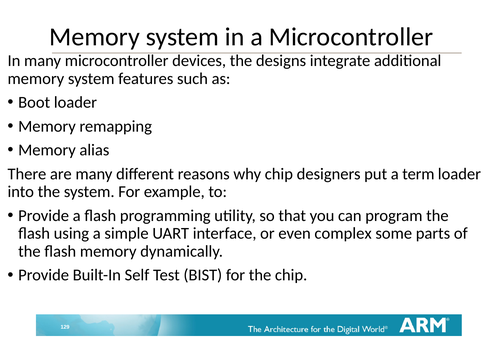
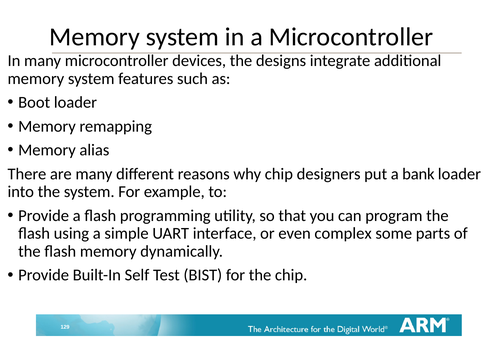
term: term -> bank (418, 174)
